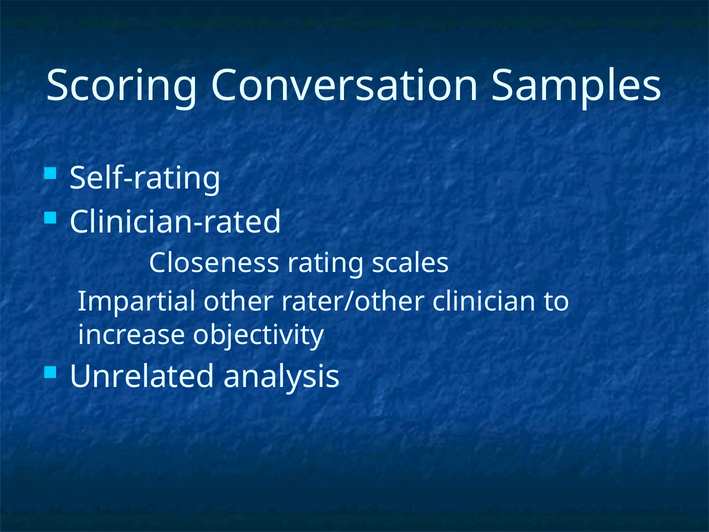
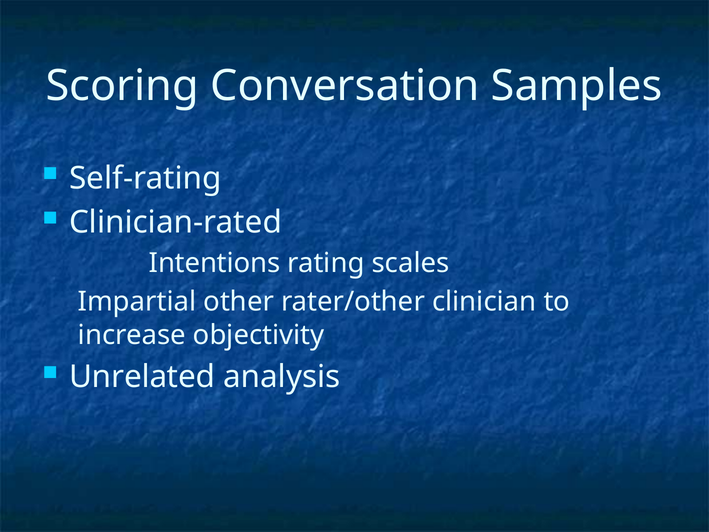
Closeness: Closeness -> Intentions (215, 263)
